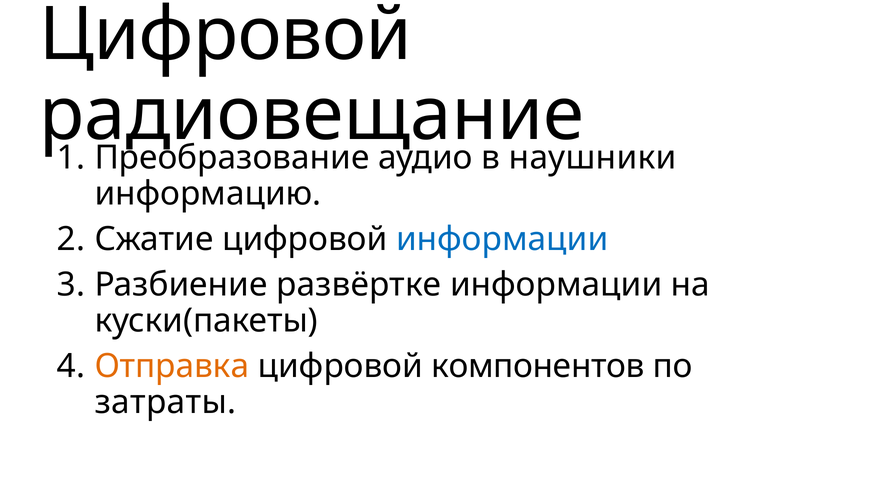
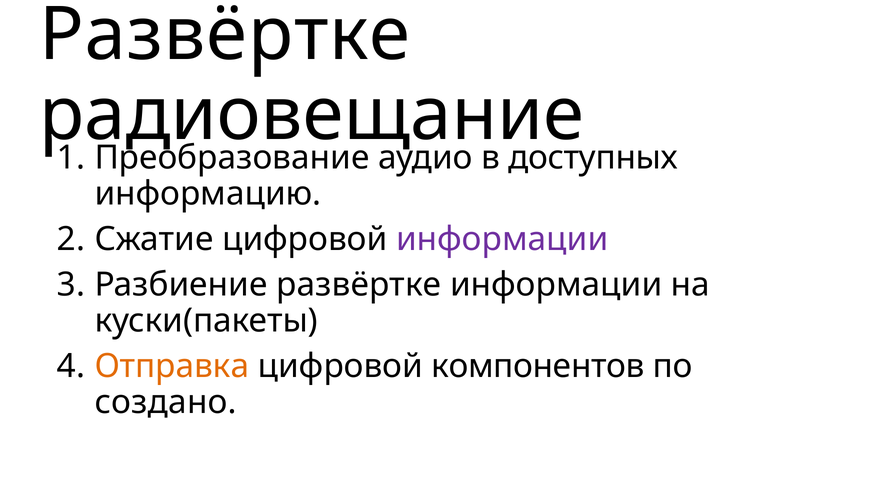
Цифровой: Цифровой -> Развёртке (225, 35)
наушники: наушники -> доступных (593, 158)
информации colour: blue -> purple (502, 239)
затраты: затраты -> создано (166, 402)
